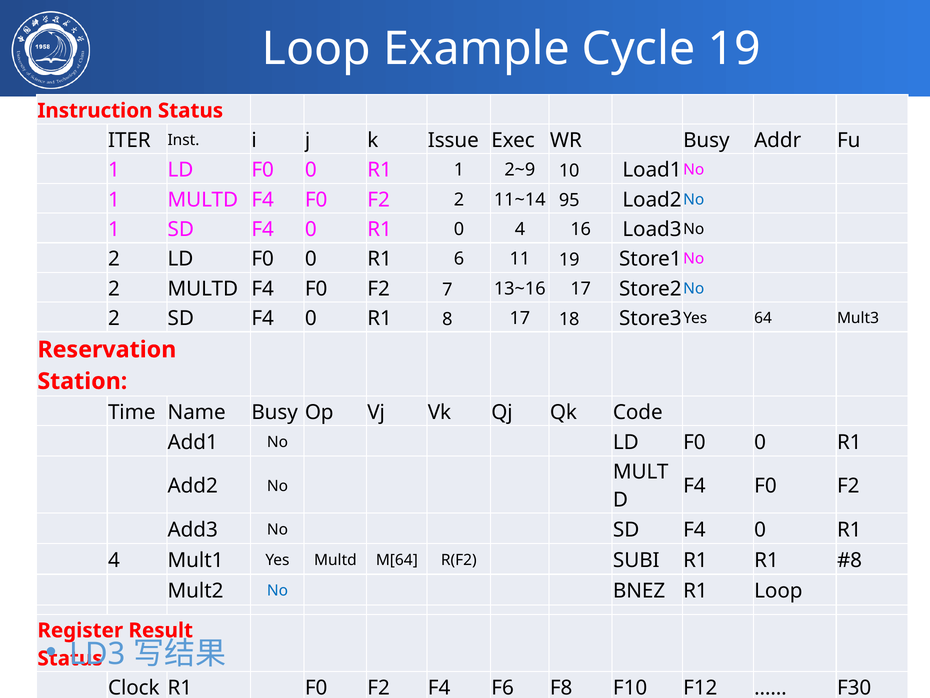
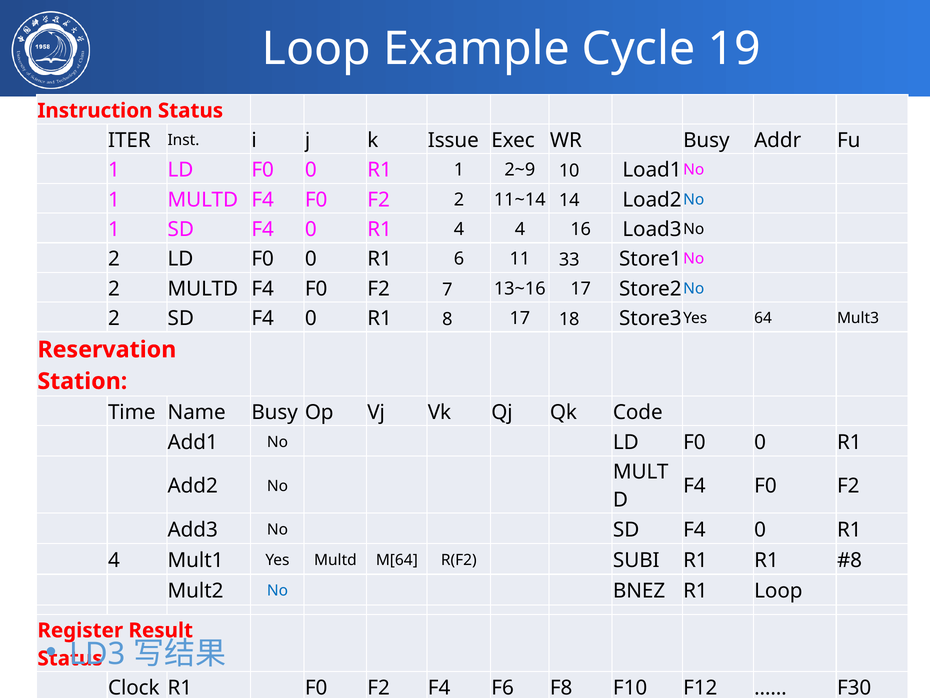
95: 95 -> 14 (569, 200)
0: 0 -> 4 (459, 229)
11 19: 19 -> 33 (569, 260)
